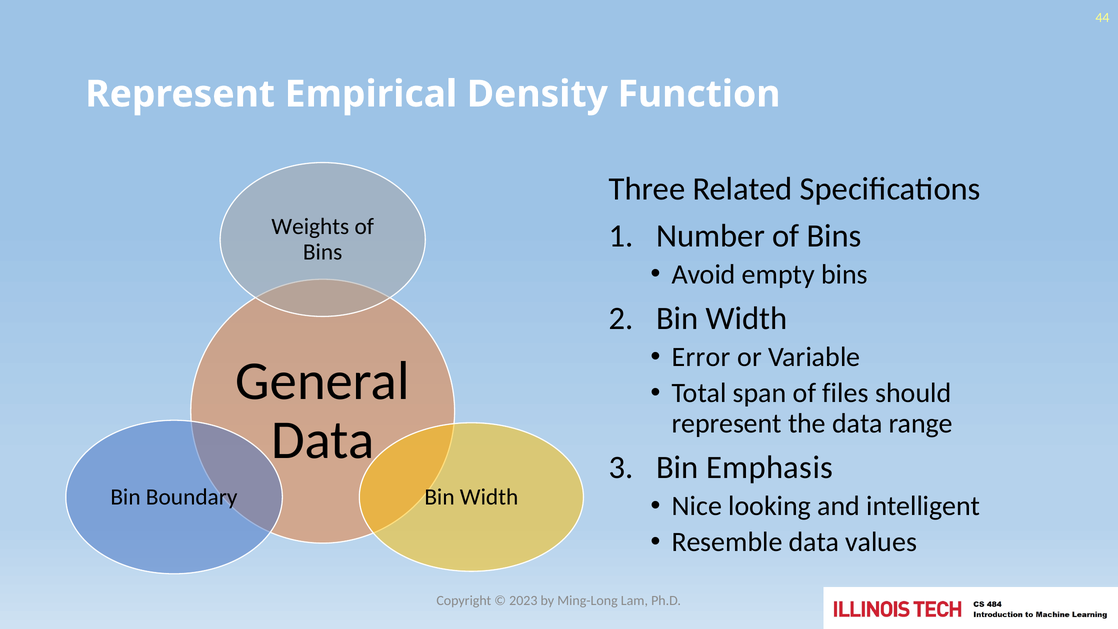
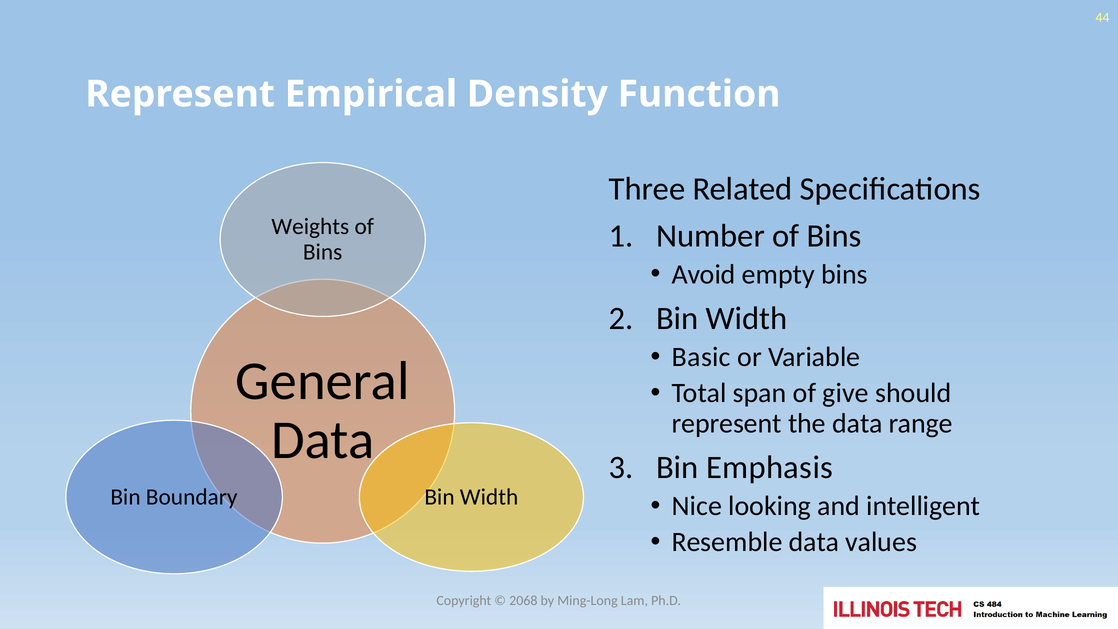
Error: Error -> Basic (701, 357)
files: files -> give (846, 393)
2023: 2023 -> 2068 (523, 600)
